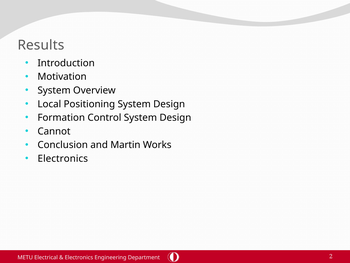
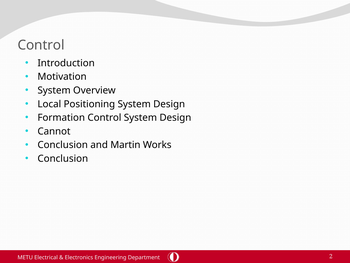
Results: Results -> Control (41, 45)
Electronics: Electronics -> Conclusion (63, 158)
